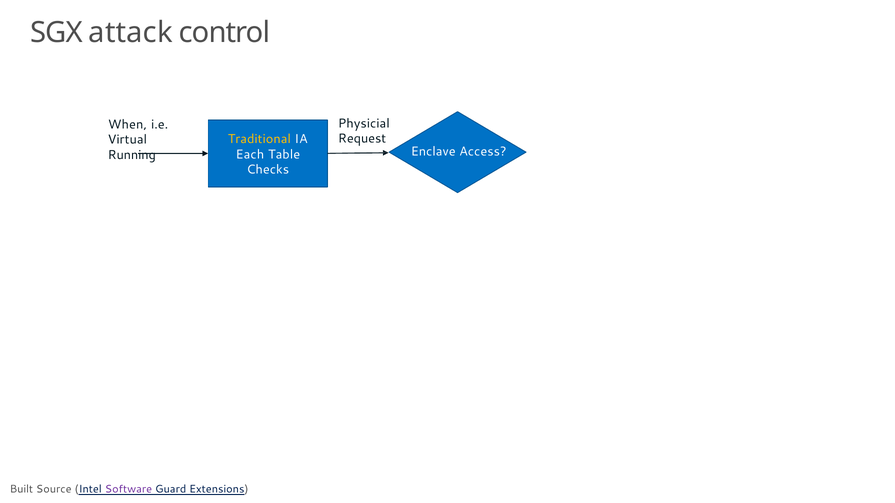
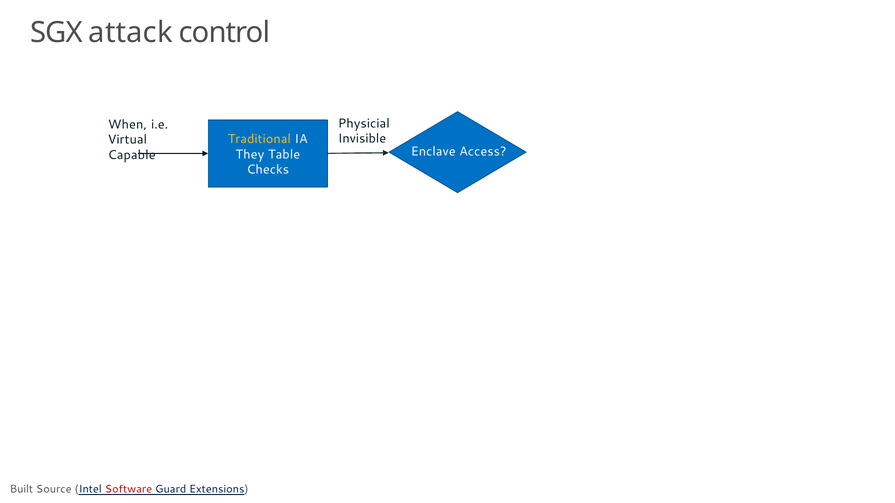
Request: Request -> Invisible (362, 139)
Each: Each -> They (250, 154)
Running: Running -> Capable (132, 155)
Software colour: purple -> red (128, 489)
